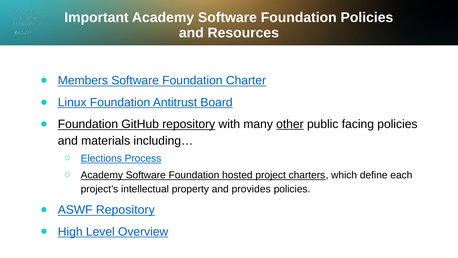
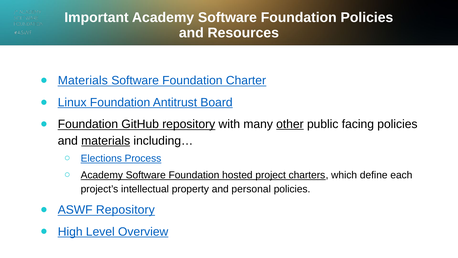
Members: Members -> Materials (83, 81)
materials underline: none -> present (106, 141)
provides: provides -> personal (251, 189)
